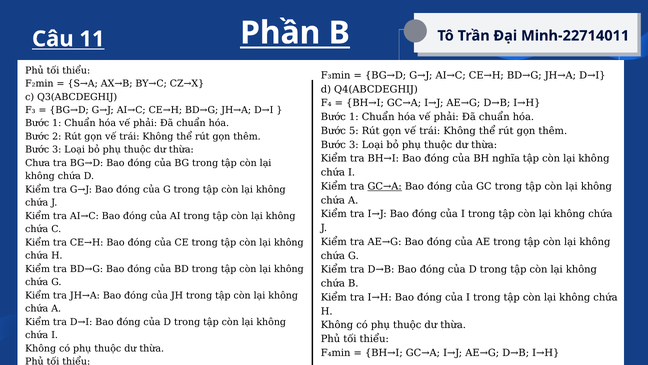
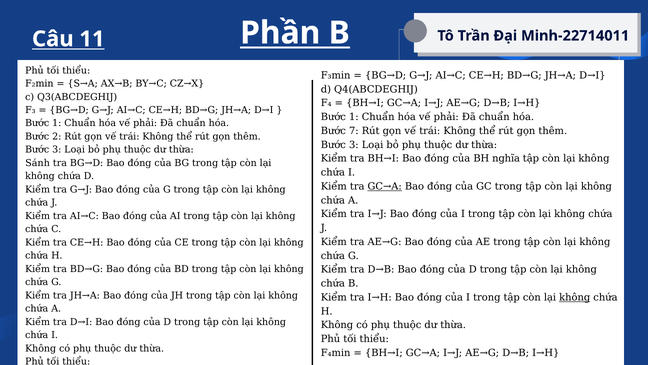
5: 5 -> 7 (354, 131)
Chưa: Chưa -> Sánh (38, 163)
không underline: none -> present (575, 297)
